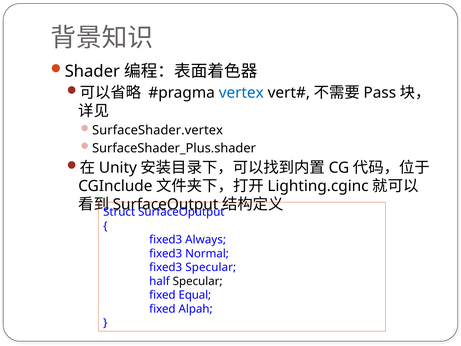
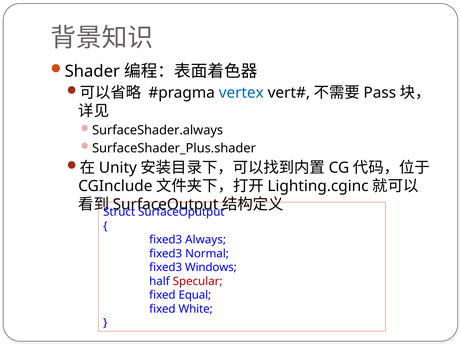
SurfaceShader.vertex: SurfaceShader.vertex -> SurfaceShader.always (158, 130)
fixed3 Specular: Specular -> Windows (211, 267)
Specular colour: black -> red (198, 281)
Alpah: Alpah -> White (196, 309)
